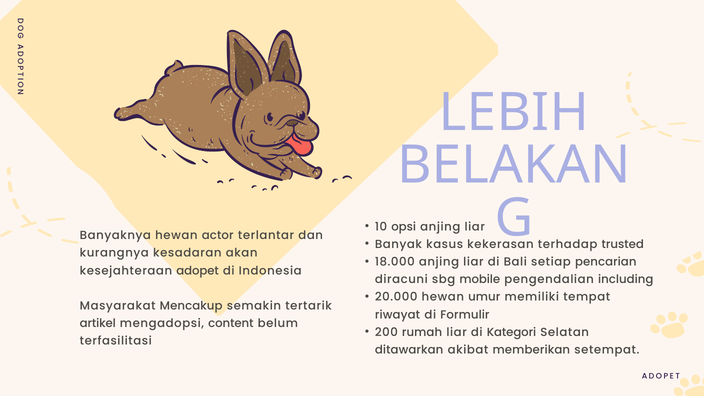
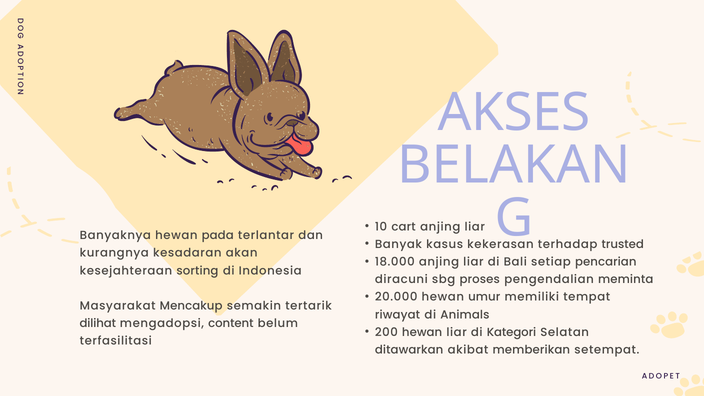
LEBIH: LEBIH -> AKSES (514, 113)
opsi: opsi -> cart (404, 227)
actor: actor -> pada (218, 235)
kesejahteraan adopet: adopet -> sorting (197, 271)
mobile: mobile -> proses (480, 279)
including: including -> meminta (626, 279)
Formulir: Formulir -> Animals (465, 315)
artikel: artikel -> dilihat (98, 323)
200 rumah: rumah -> hewan (422, 332)
